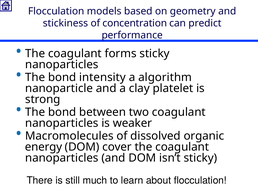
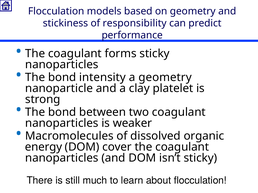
concentration: concentration -> responsibility (135, 23)
a algorithm: algorithm -> geometry (165, 78)
